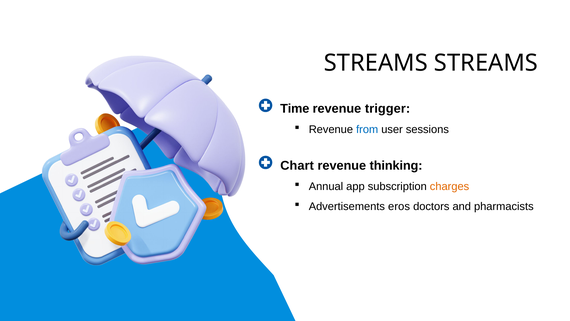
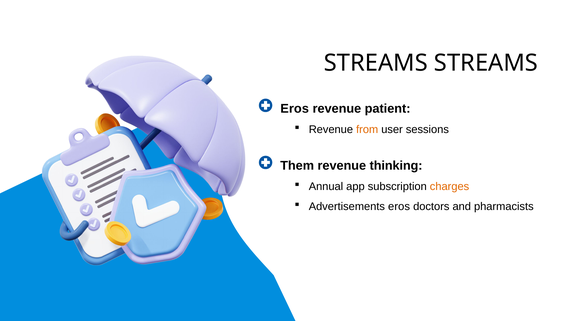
Time: Time -> Eros (295, 109)
trigger: trigger -> patient (388, 109)
from colour: blue -> orange (367, 129)
Chart: Chart -> Them (297, 166)
